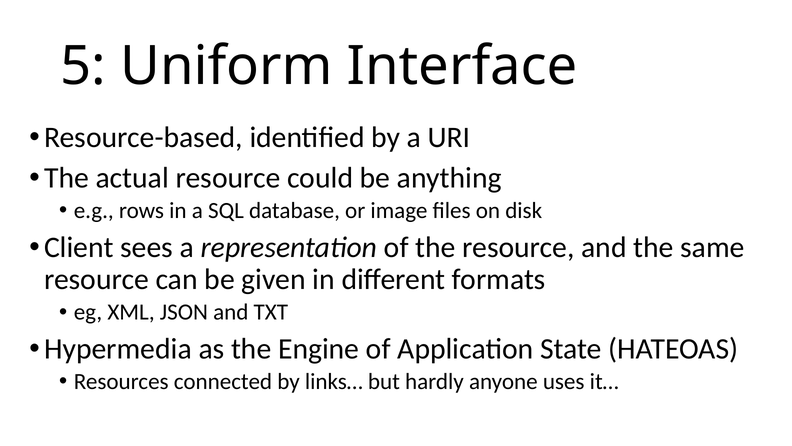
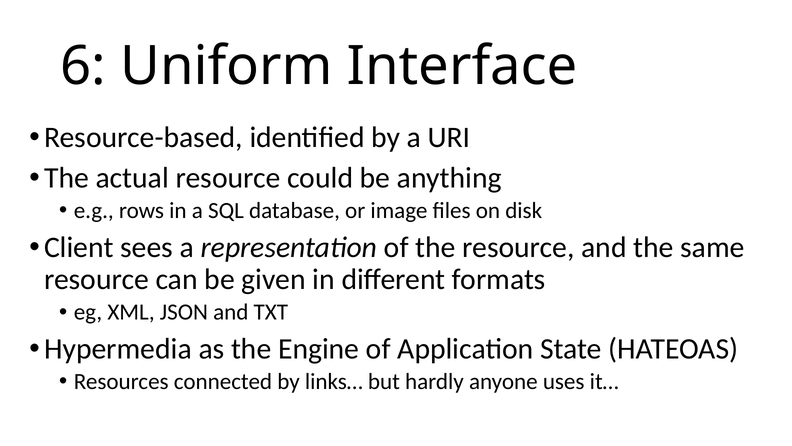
5: 5 -> 6 (83, 66)
